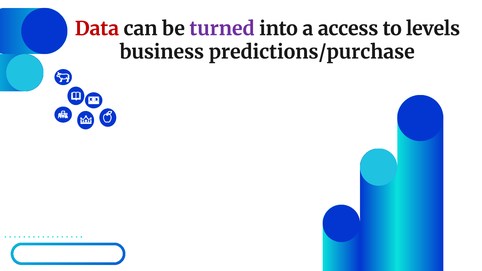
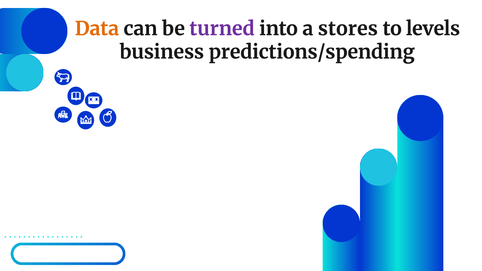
Data colour: red -> orange (97, 29)
access: access -> stores (348, 29)
predictions/purchase: predictions/purchase -> predictions/spending (312, 52)
